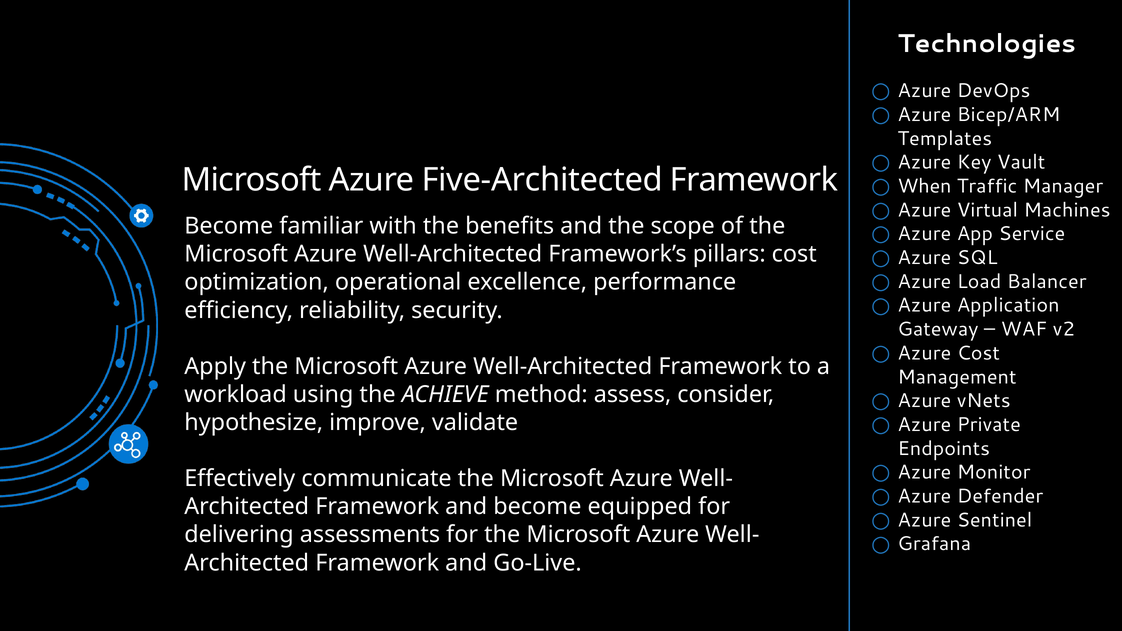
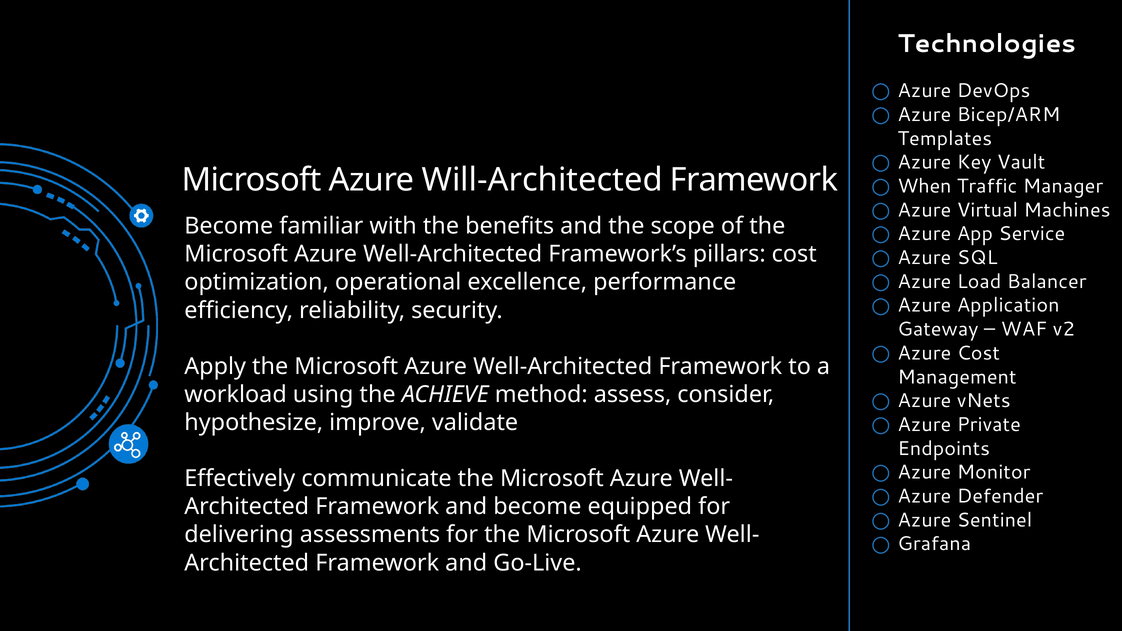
Five-Architected: Five-Architected -> Will-Architected (542, 180)
